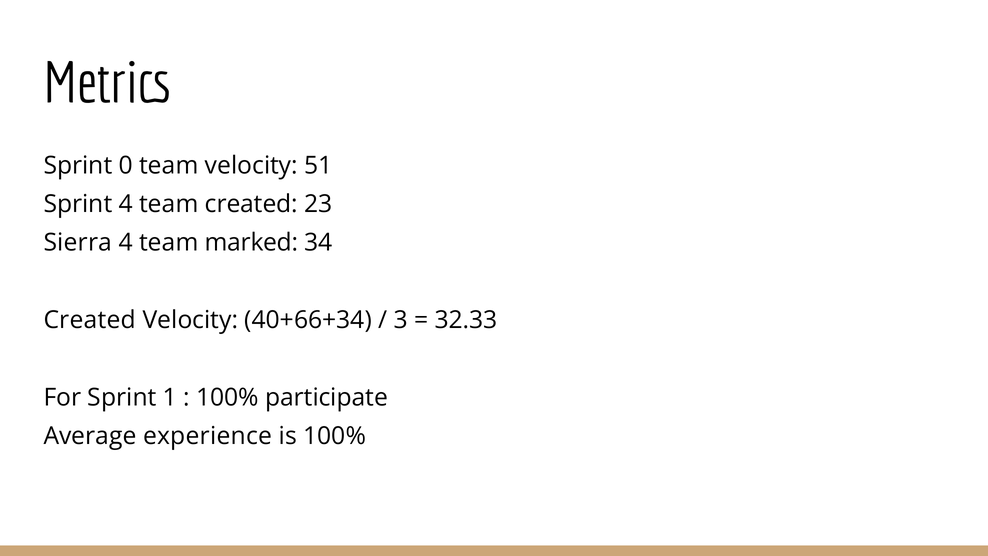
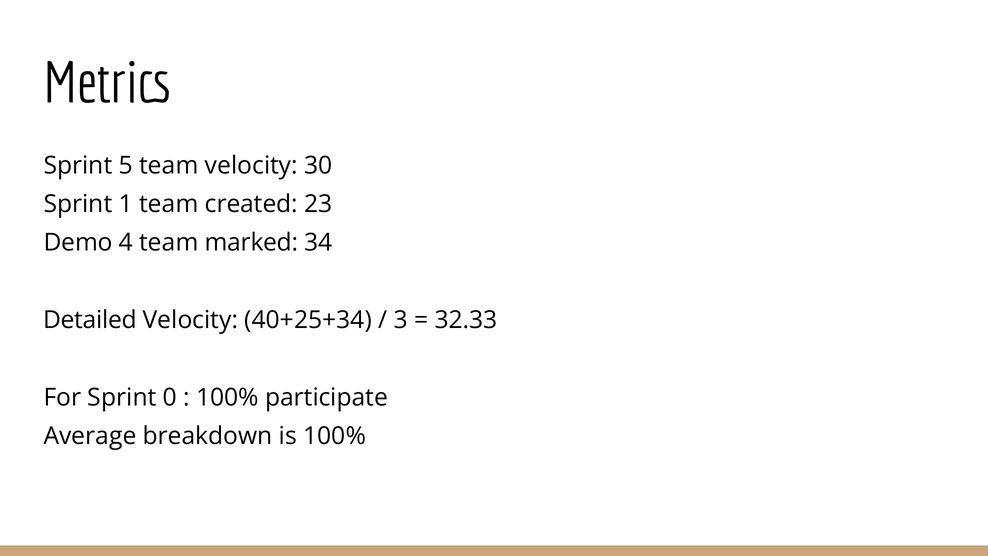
0: 0 -> 5 (126, 165)
51: 51 -> 30 (318, 165)
Sprint 4: 4 -> 1 (126, 204)
Sierra: Sierra -> Demo (78, 243)
Created: Created -> Detailed (90, 320)
40+66+34: 40+66+34 -> 40+25+34 (308, 320)
1: 1 -> 0 (170, 397)
experience: experience -> breakdown (208, 436)
